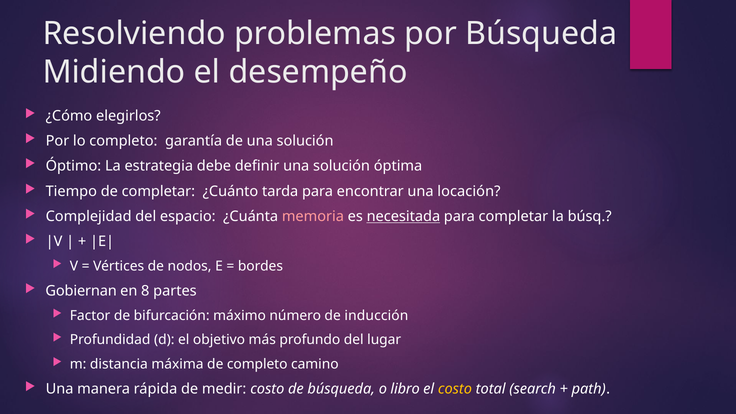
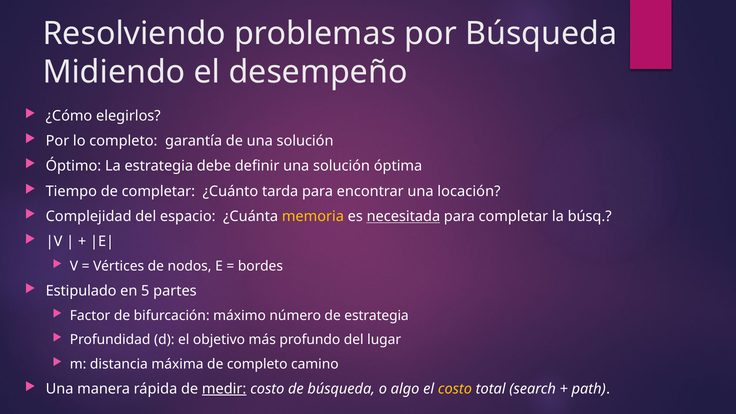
memoria colour: pink -> yellow (313, 216)
Gobiernan: Gobiernan -> Estipulado (81, 291)
8: 8 -> 5 (145, 291)
de inducción: inducción -> estrategia (377, 316)
medir underline: none -> present (224, 389)
libro: libro -> algo (405, 389)
